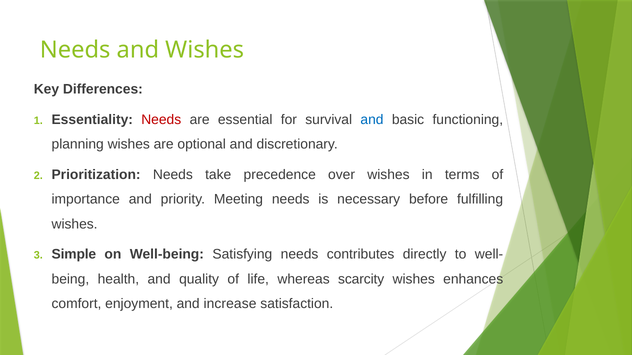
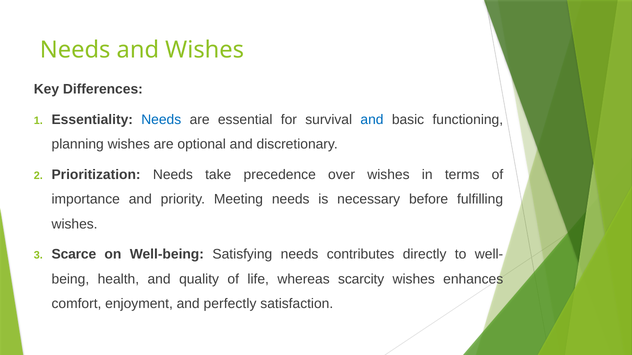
Needs colour: red -> blue (161, 120)
Simple: Simple -> Scarce (74, 255)
increase: increase -> perfectly (230, 304)
